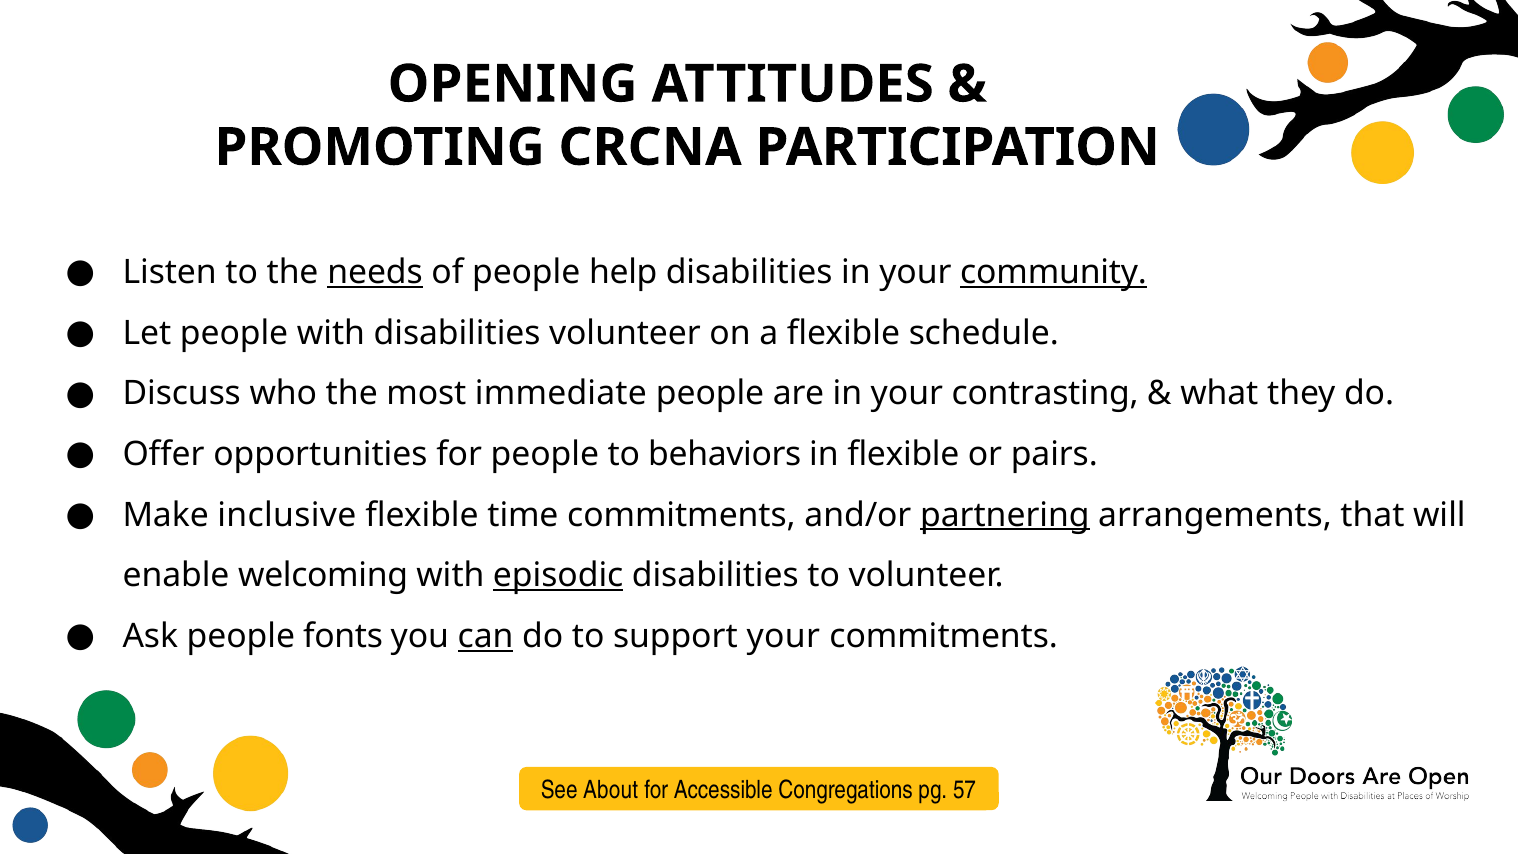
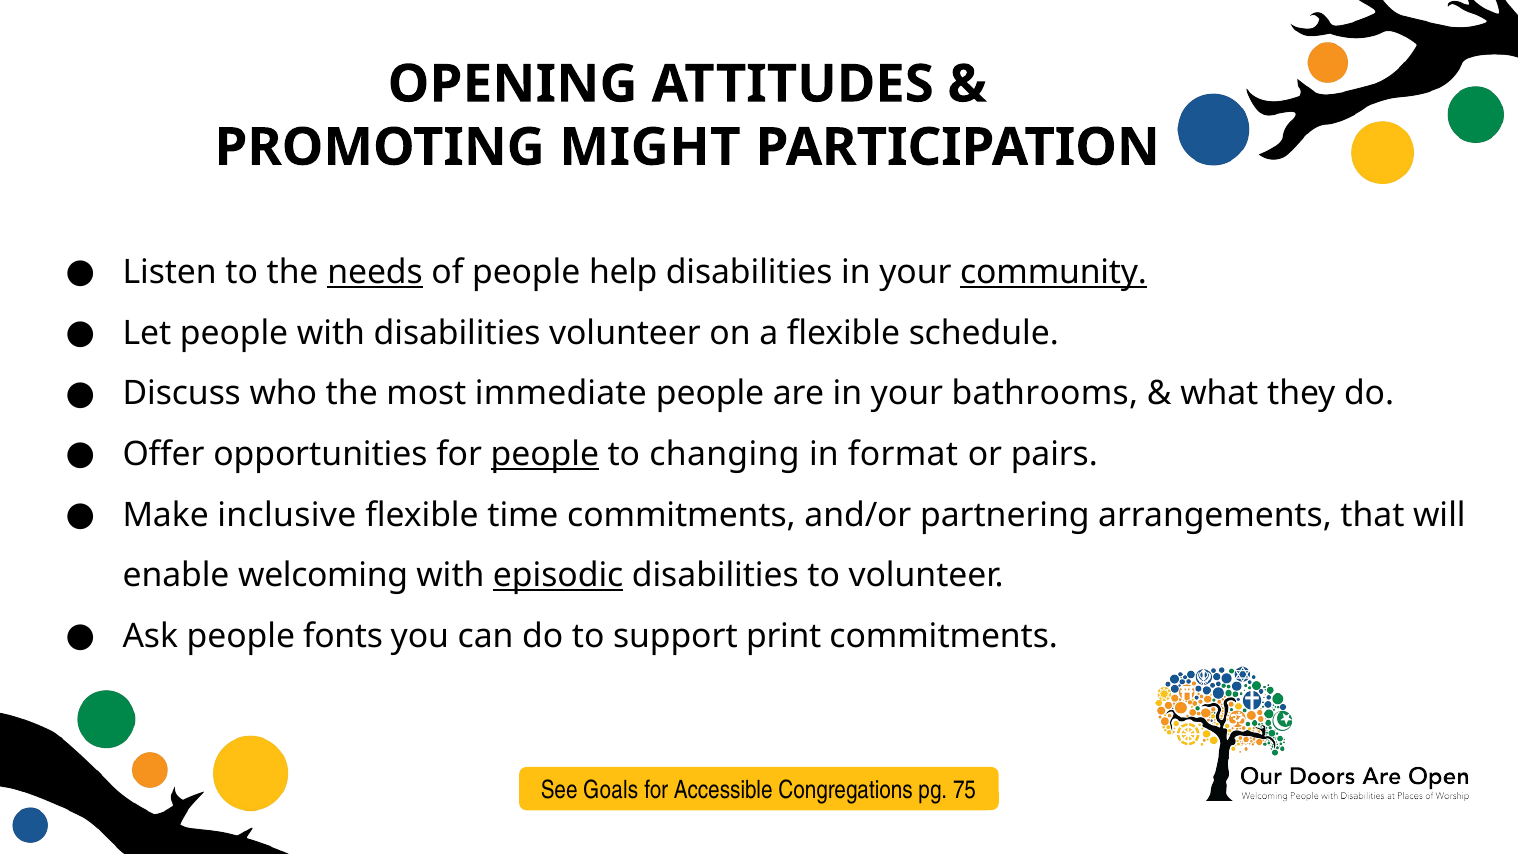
CRCNA: CRCNA -> MIGHT (650, 147)
contrasting: contrasting -> bathrooms (1045, 394)
people underline: none -> present (545, 454)
behaviors: behaviors -> changing (724, 454)
in flexible: flexible -> format (903, 454)
partnering underline: present -> none (1005, 515)
can underline: present -> none (486, 636)
support your: your -> print (784, 636)
About: About -> Goals (611, 790)
57: 57 -> 75 (965, 790)
